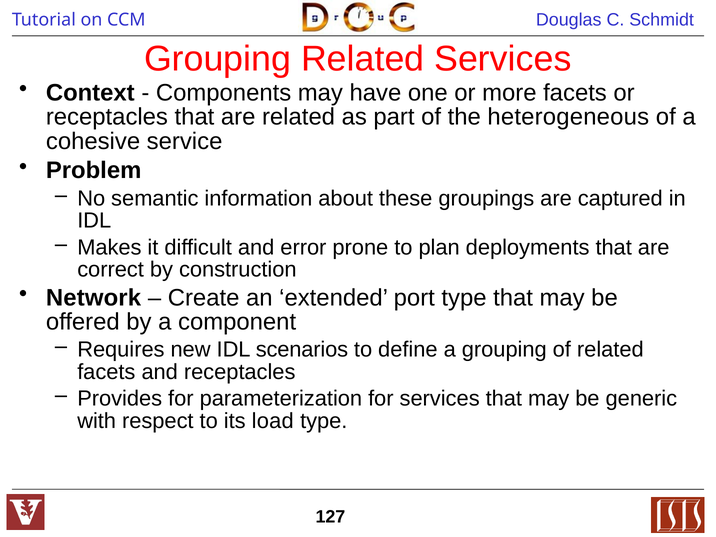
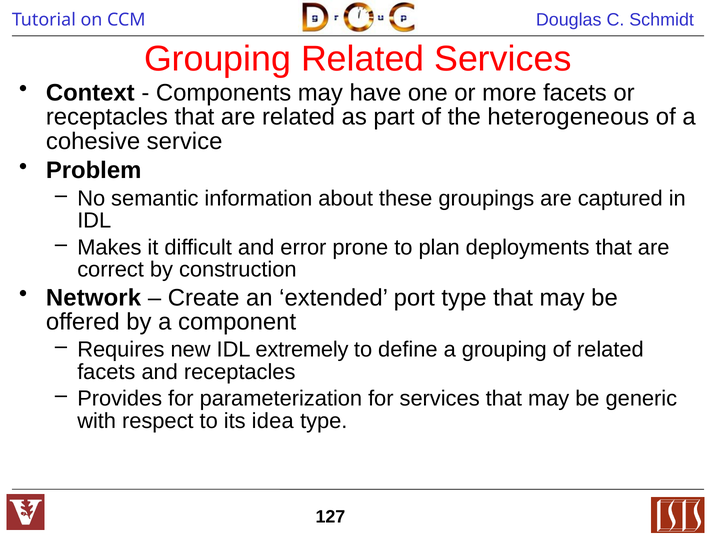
scenarios: scenarios -> extremely (302, 350)
load: load -> idea (273, 421)
